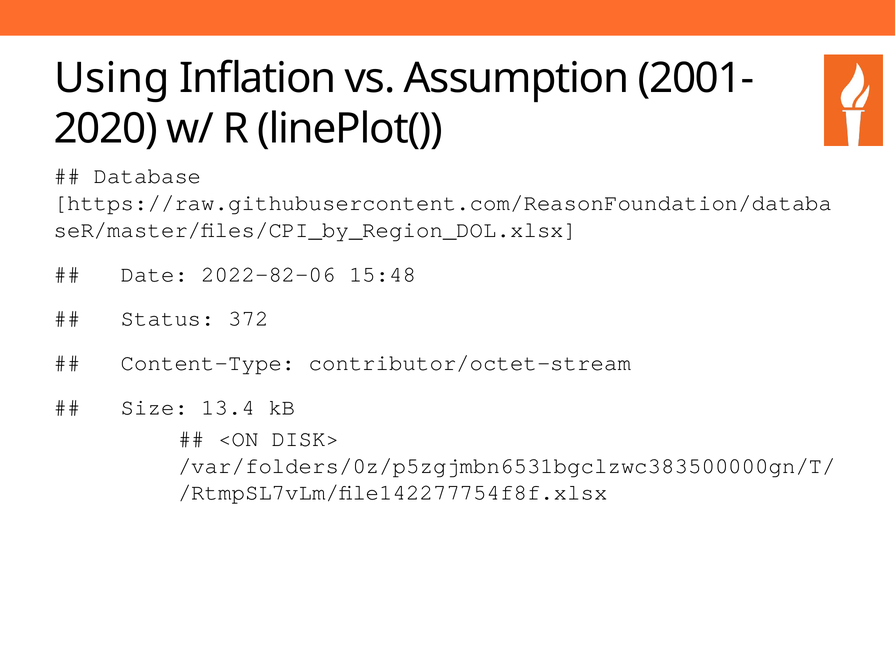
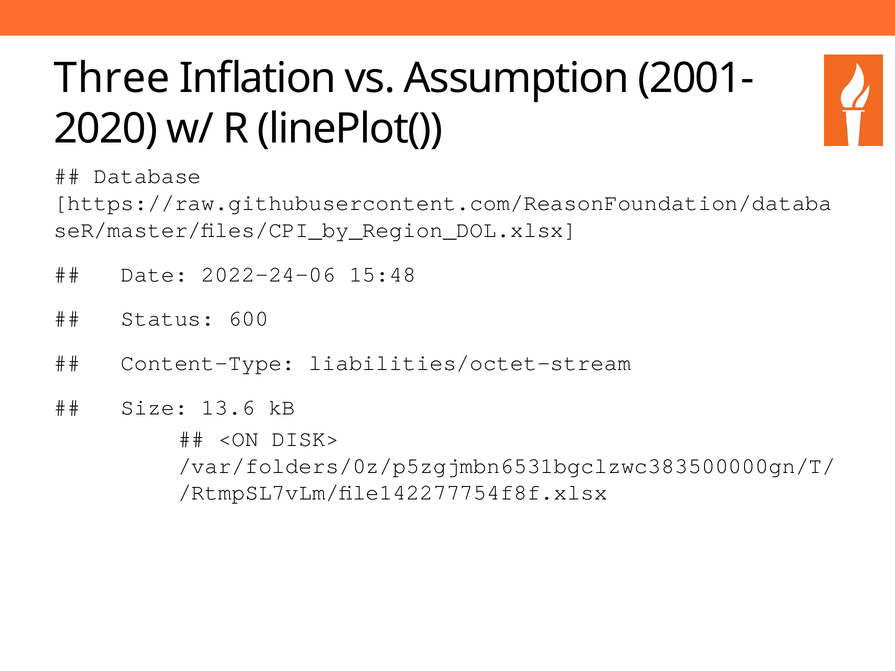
Using: Using -> Three (112, 78)
2022-82-06: 2022-82-06 -> 2022-24-06 (269, 274)
372: 372 -> 600 (248, 319)
contributor/octet-stream: contributor/octet-stream -> liabilities/octet-stream (470, 363)
13.4: 13.4 -> 13.6 (228, 408)
